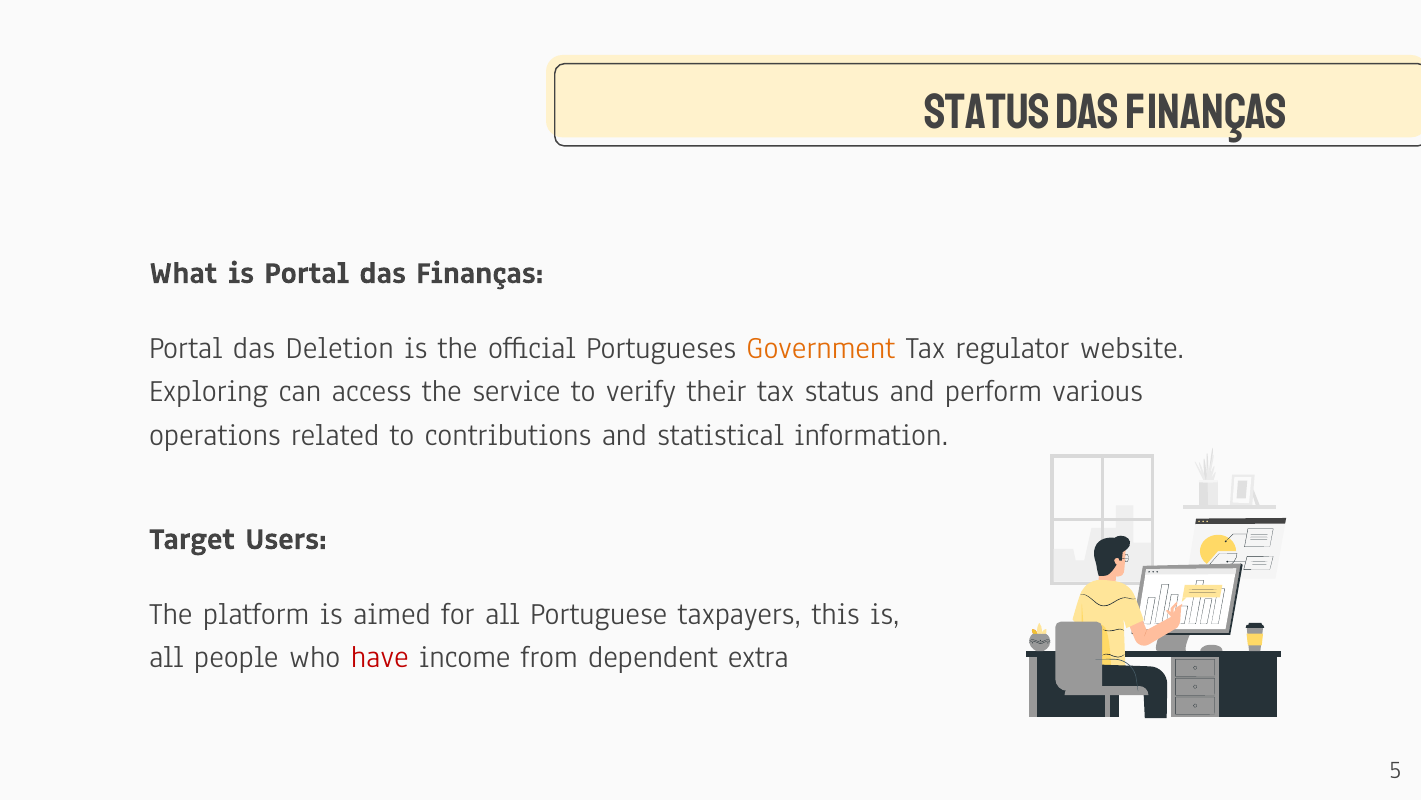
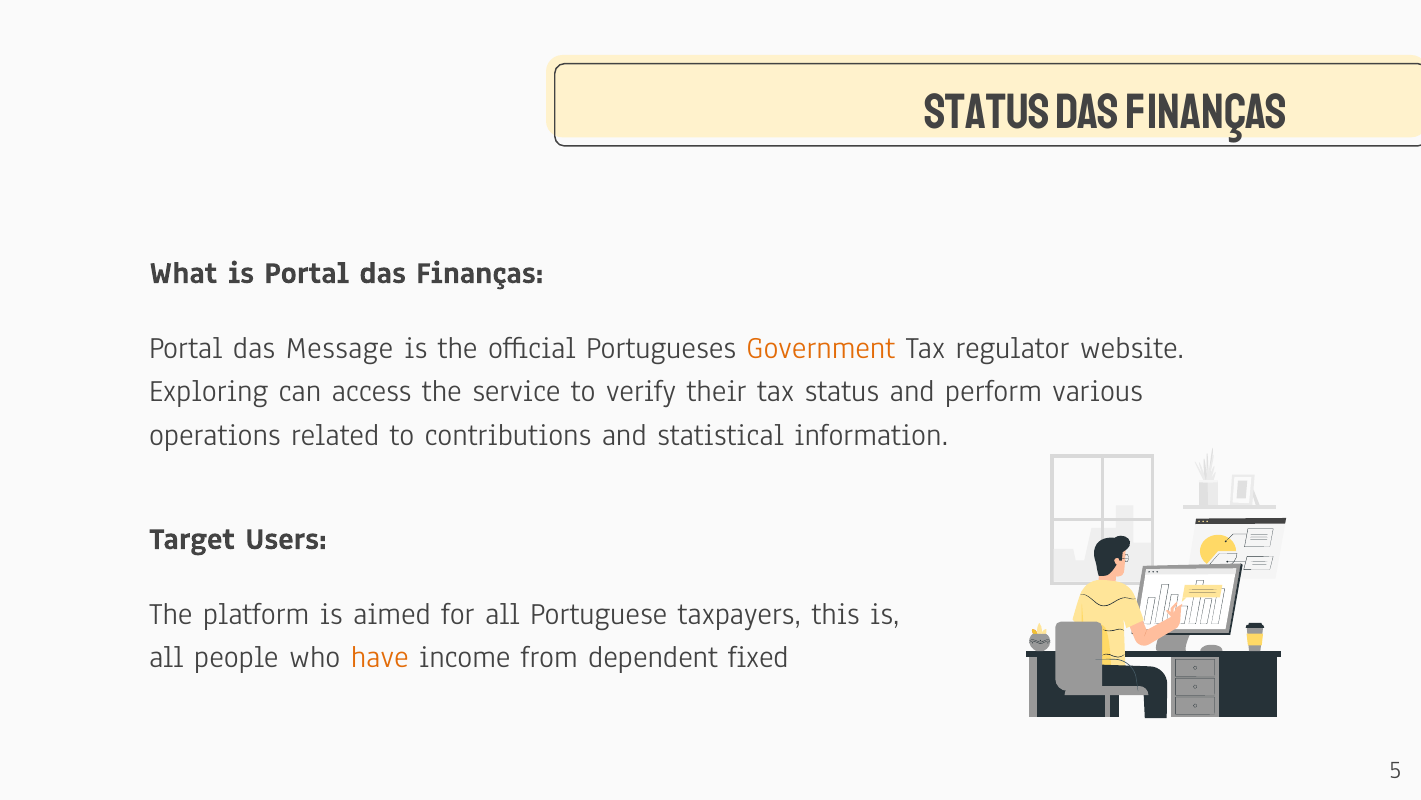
Deletion: Deletion -> Message (340, 348)
have colour: red -> orange (380, 657)
extra: extra -> fixed (758, 657)
